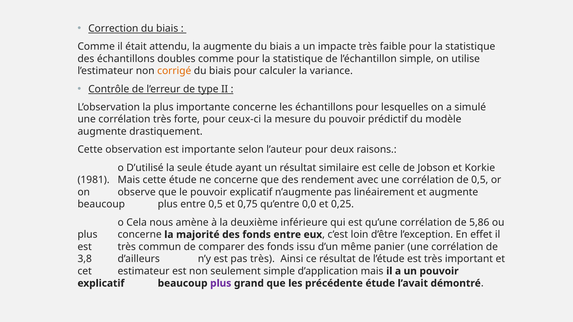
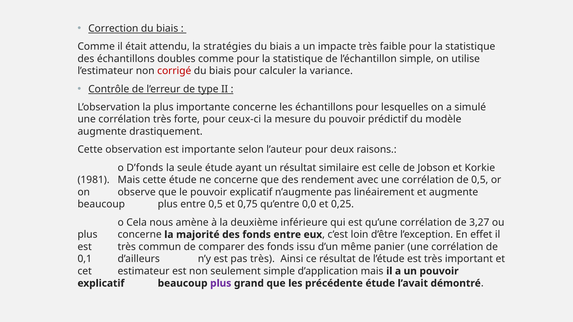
la augmente: augmente -> stratégies (228, 47)
corrigé colour: orange -> red (174, 71)
D’utilisé: D’utilisé -> D’fonds (145, 168)
5,86: 5,86 -> 3,27 (479, 223)
3,8: 3,8 -> 0,1 (85, 259)
